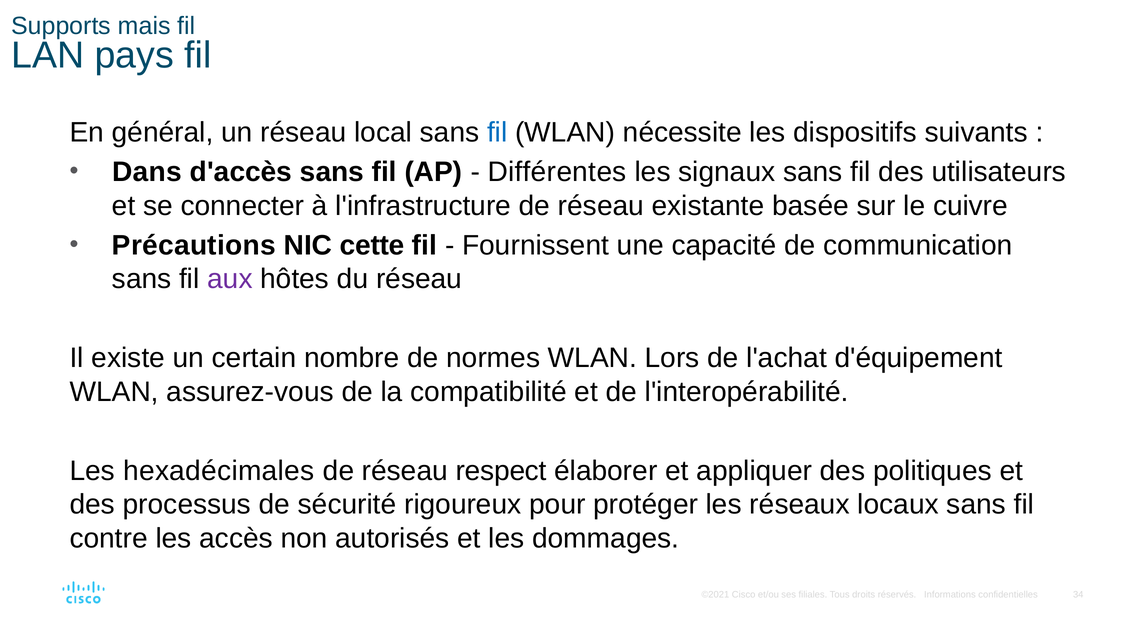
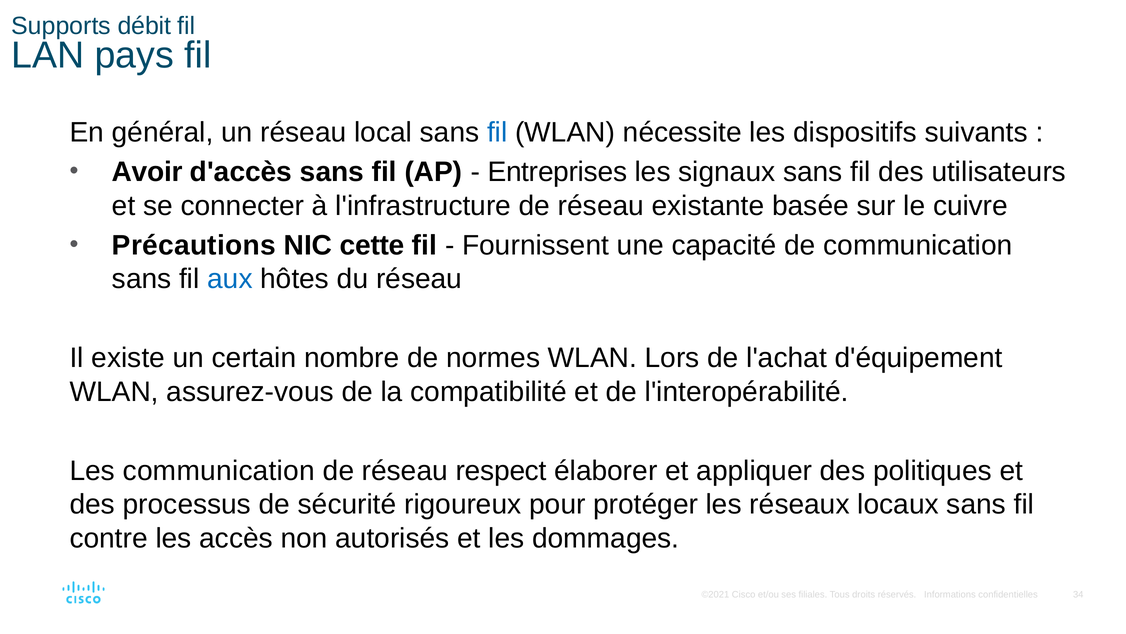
mais: mais -> débit (144, 26)
Dans: Dans -> Avoir (147, 172)
Différentes: Différentes -> Entreprises (557, 172)
aux colour: purple -> blue (230, 279)
Les hexadécimales: hexadécimales -> communication (219, 470)
